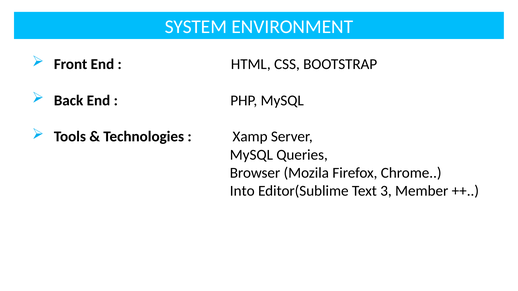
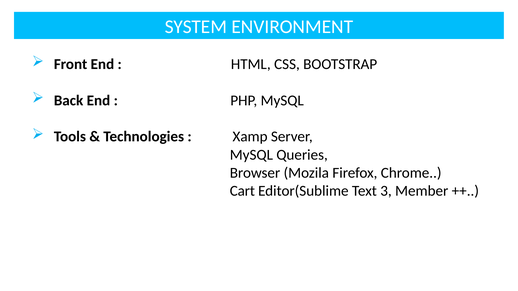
Into: Into -> Cart (242, 191)
